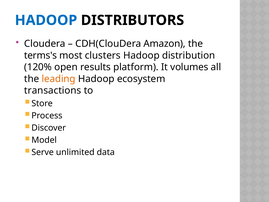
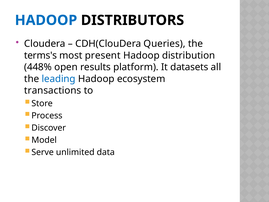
Amazon: Amazon -> Queries (164, 44)
clusters: clusters -> present (103, 55)
120%: 120% -> 448% (38, 67)
volumes: volumes -> datasets (189, 67)
leading colour: orange -> blue (59, 79)
